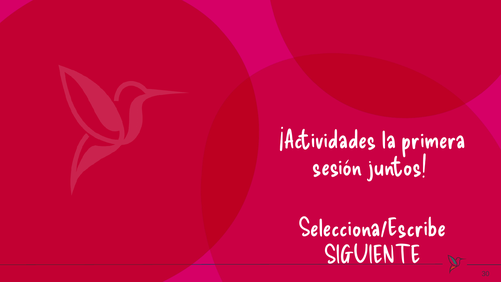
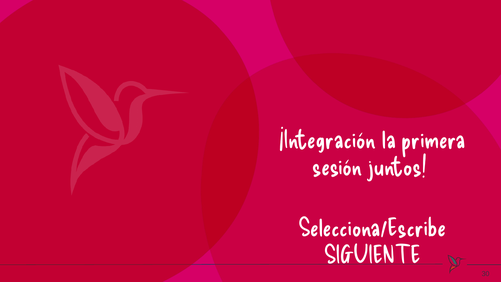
¡Actividades: ¡Actividades -> ¡Integración (328, 140)
